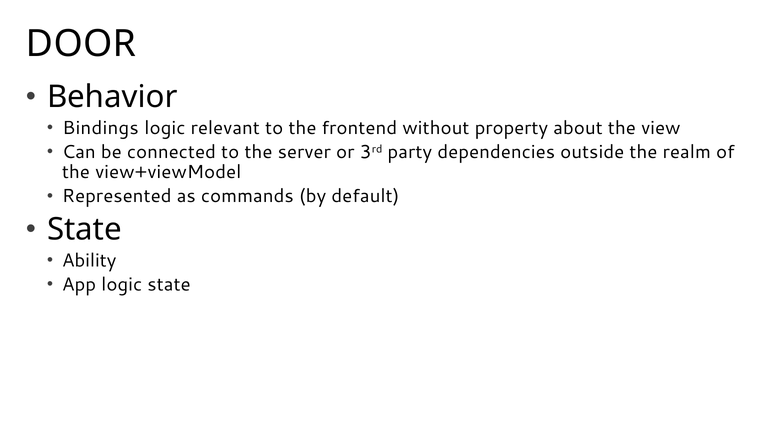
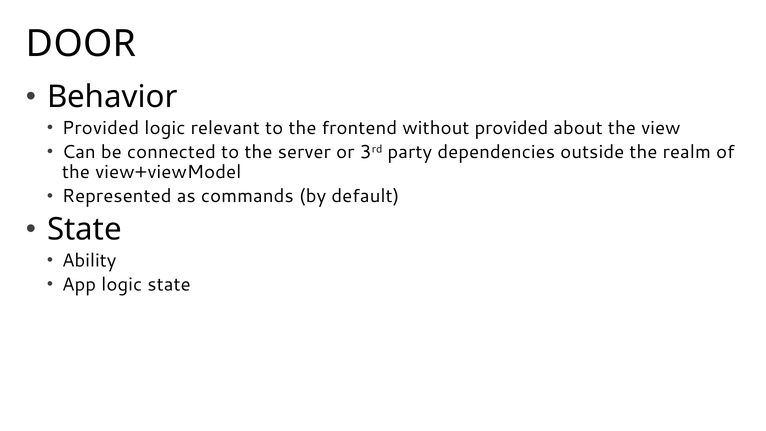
Bindings: Bindings -> Provided (101, 128)
without property: property -> provided (511, 128)
